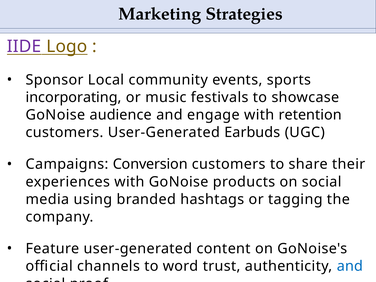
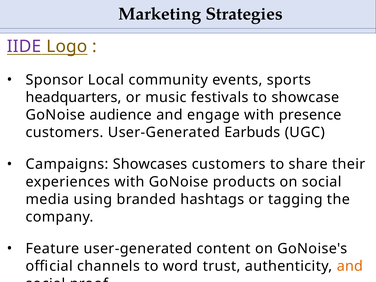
incorporating: incorporating -> headquarters (74, 97)
retention: retention -> presence (310, 115)
Conversion: Conversion -> Showcases (150, 164)
and colour: blue -> orange (350, 266)
